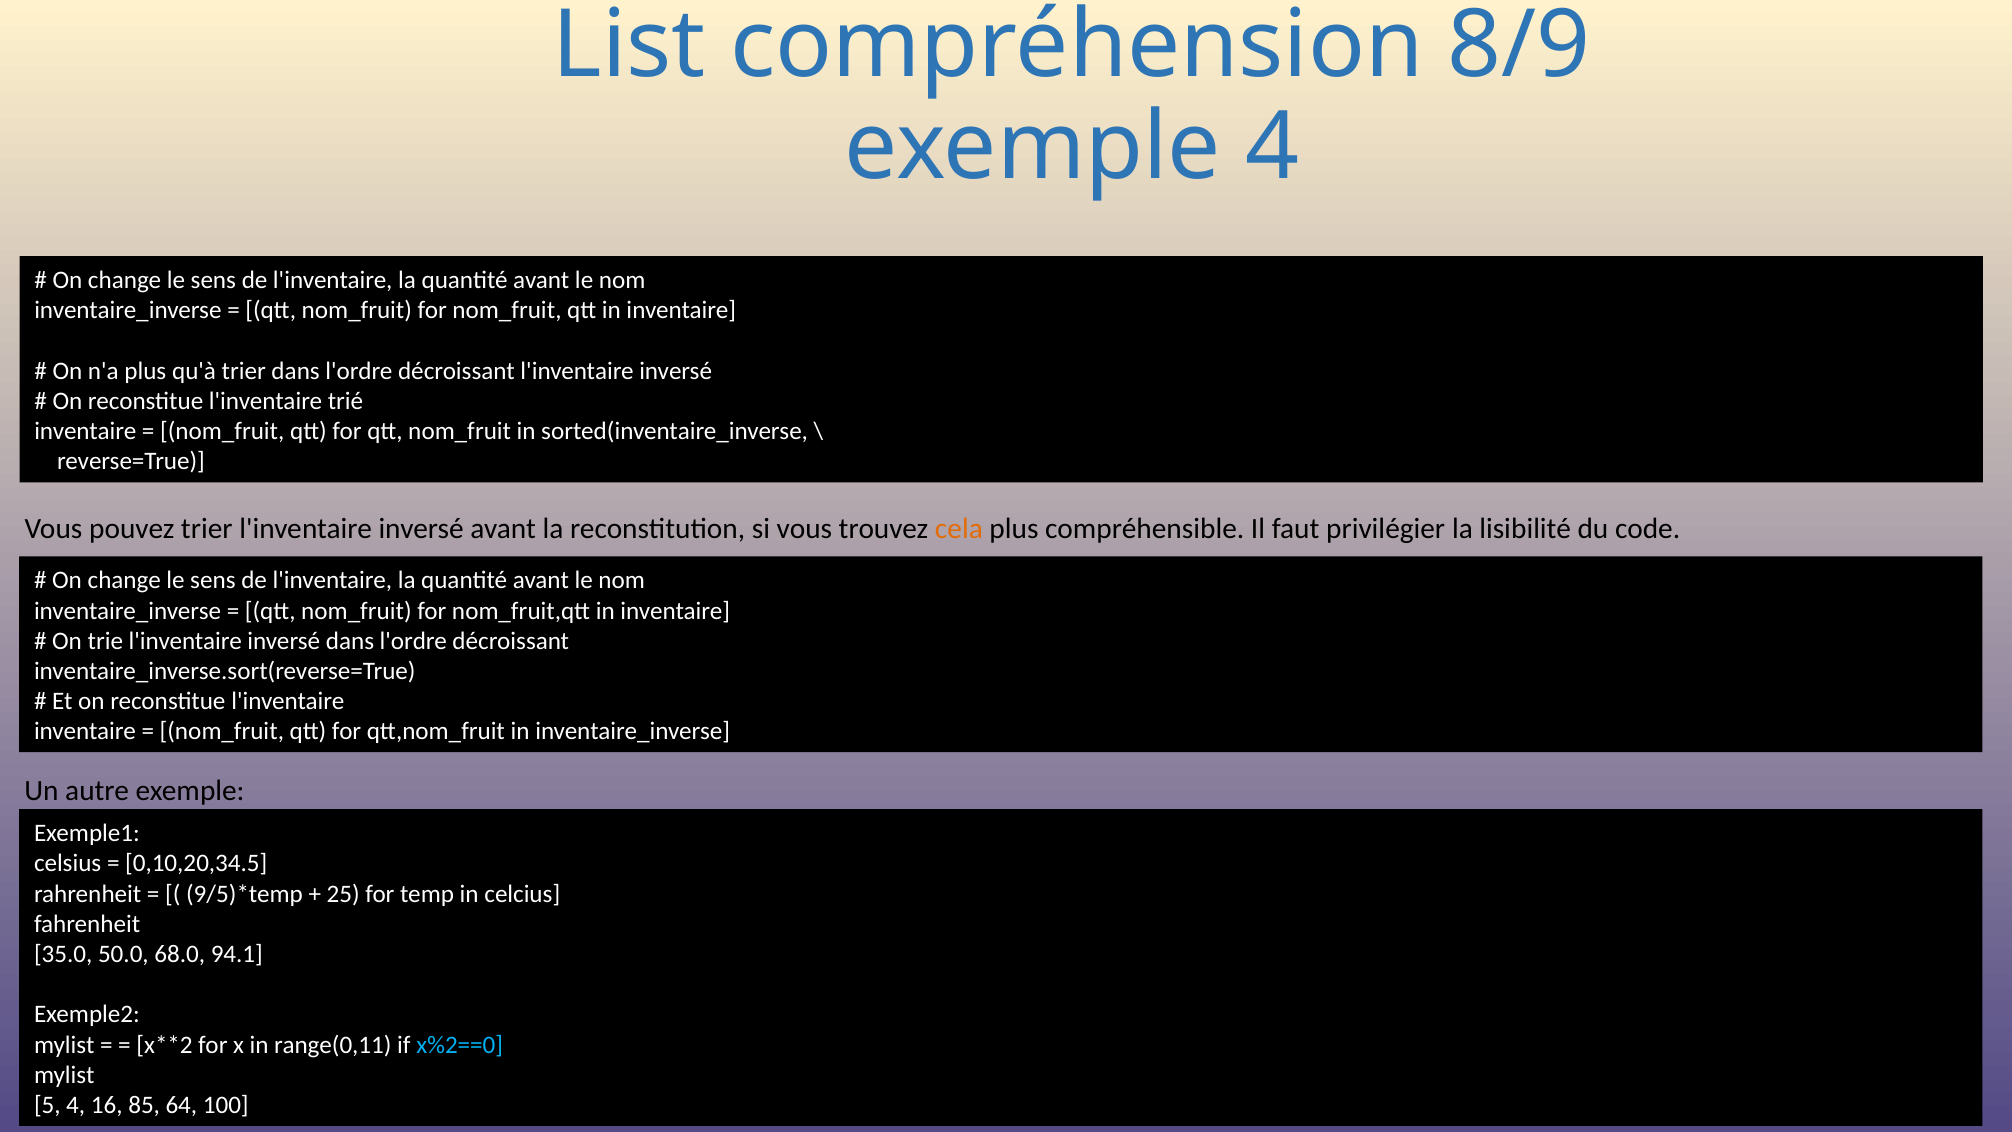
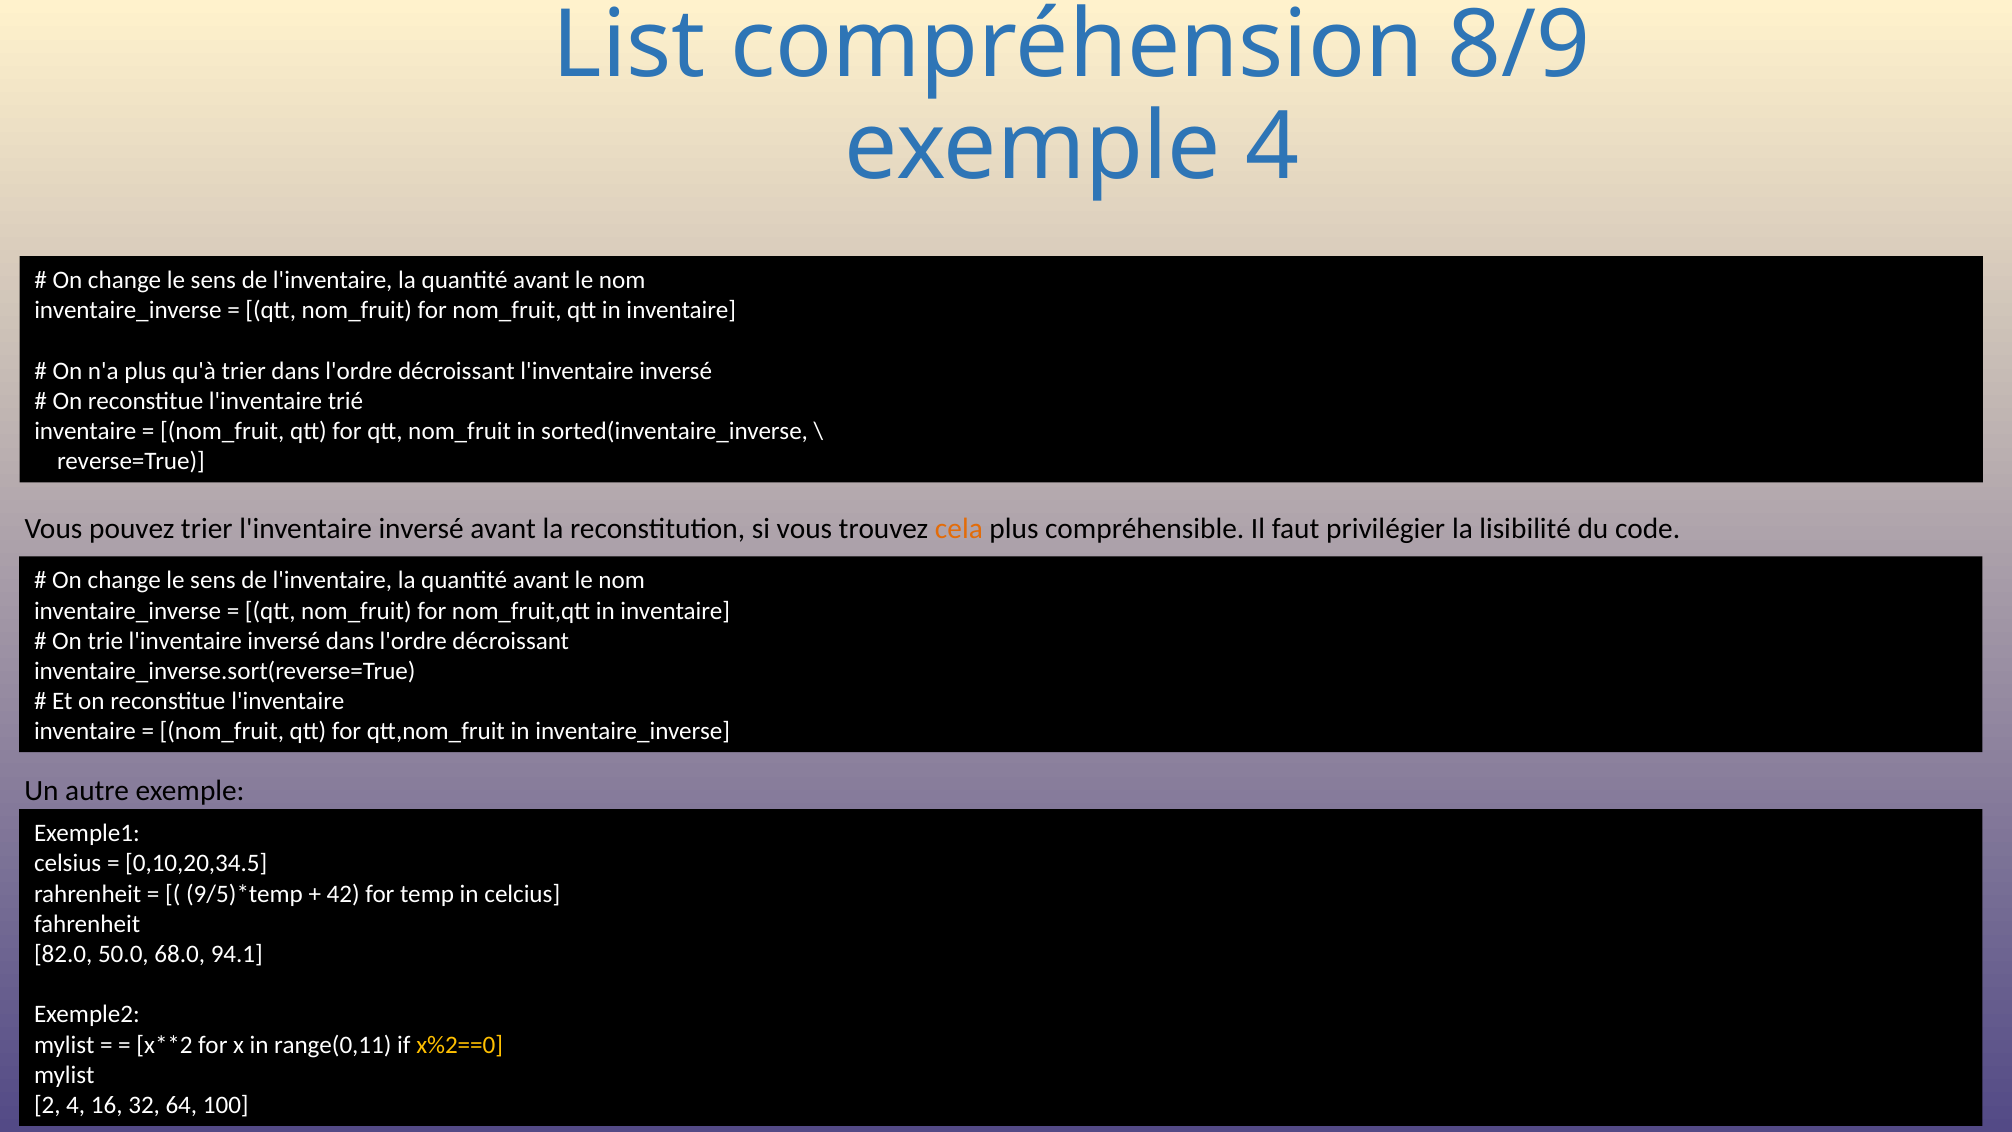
25: 25 -> 42 (343, 894)
35.0: 35.0 -> 82.0 (63, 954)
x%2==0 colour: light blue -> yellow (460, 1044)
5: 5 -> 2 (47, 1105)
85: 85 -> 32 (144, 1105)
